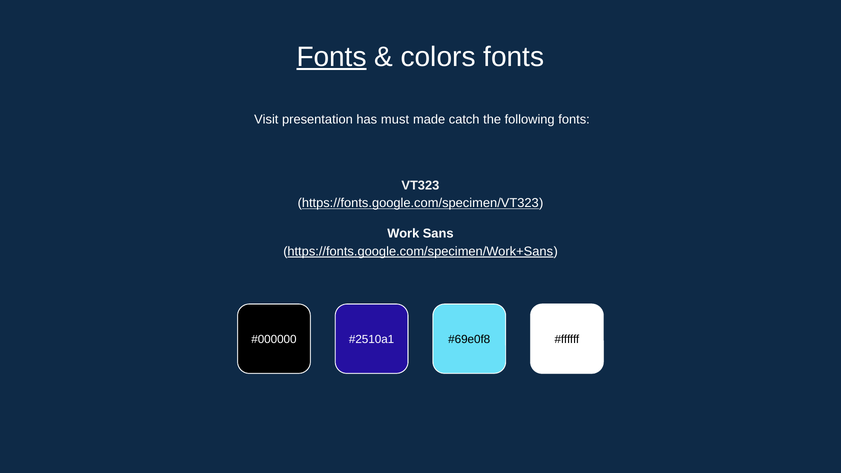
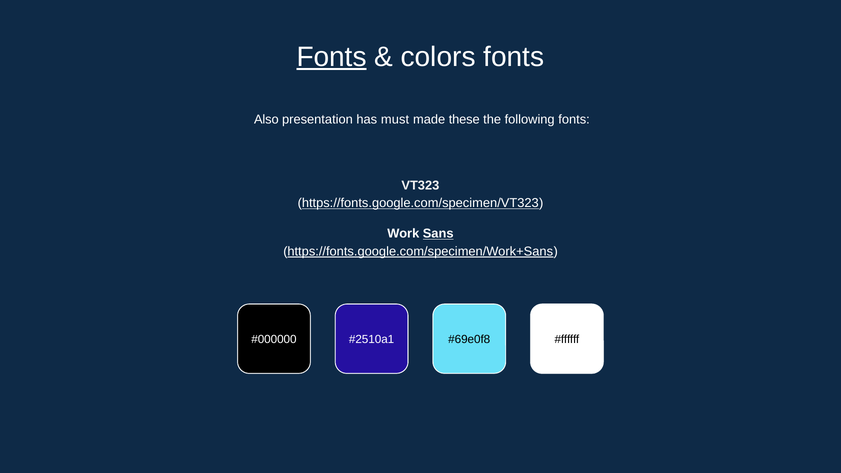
Visit: Visit -> Also (266, 119)
catch: catch -> these (464, 119)
Sans underline: none -> present (438, 234)
